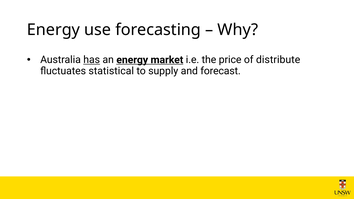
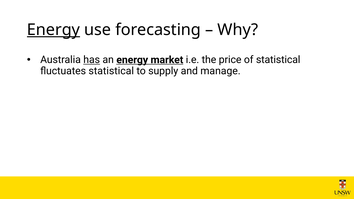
Energy underline: none -> present (53, 30)
of distribute: distribute -> statistical (278, 60)
forecast: forecast -> manage (220, 71)
